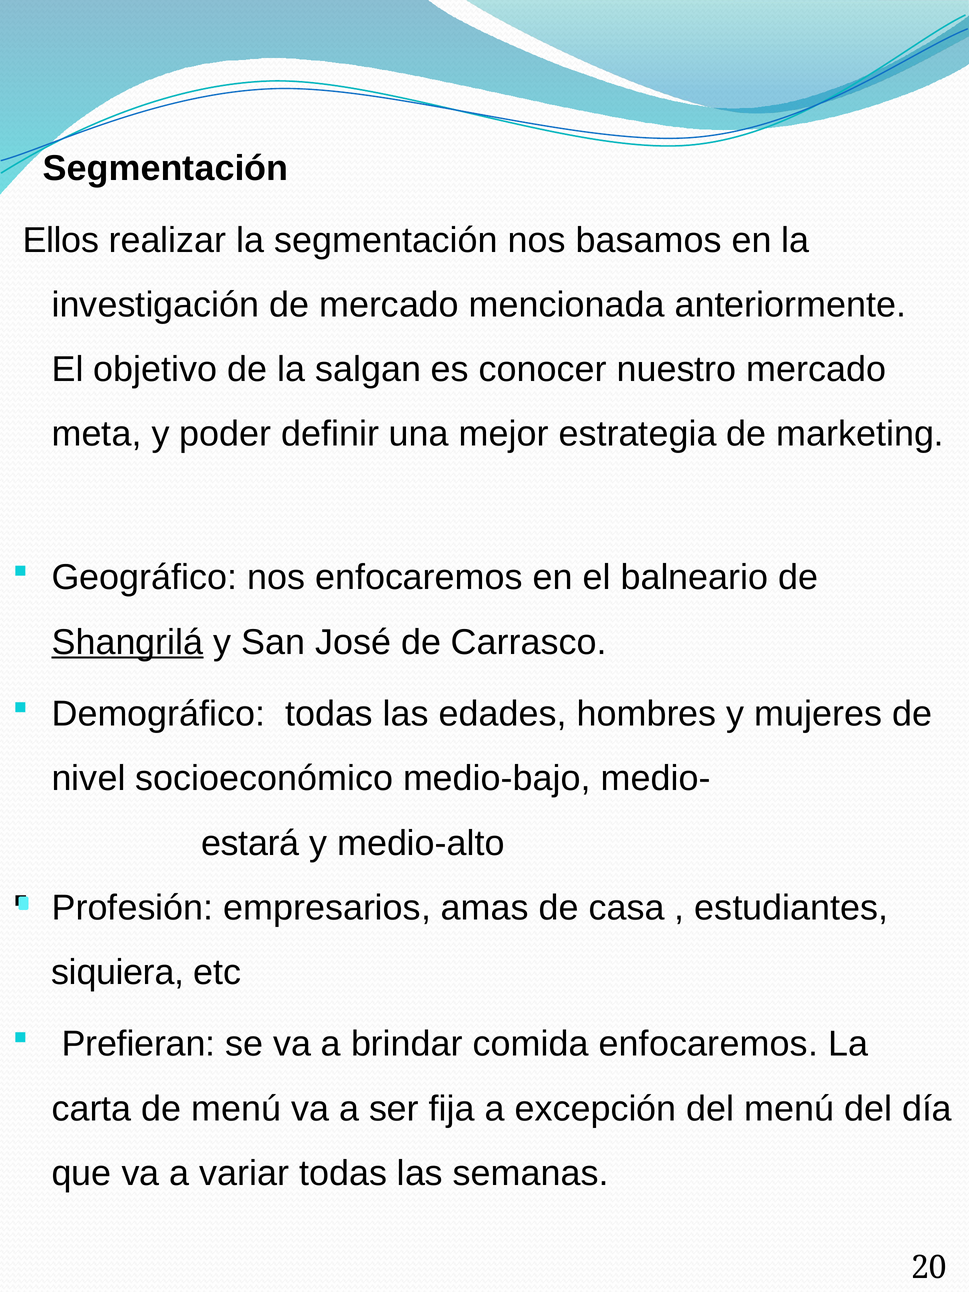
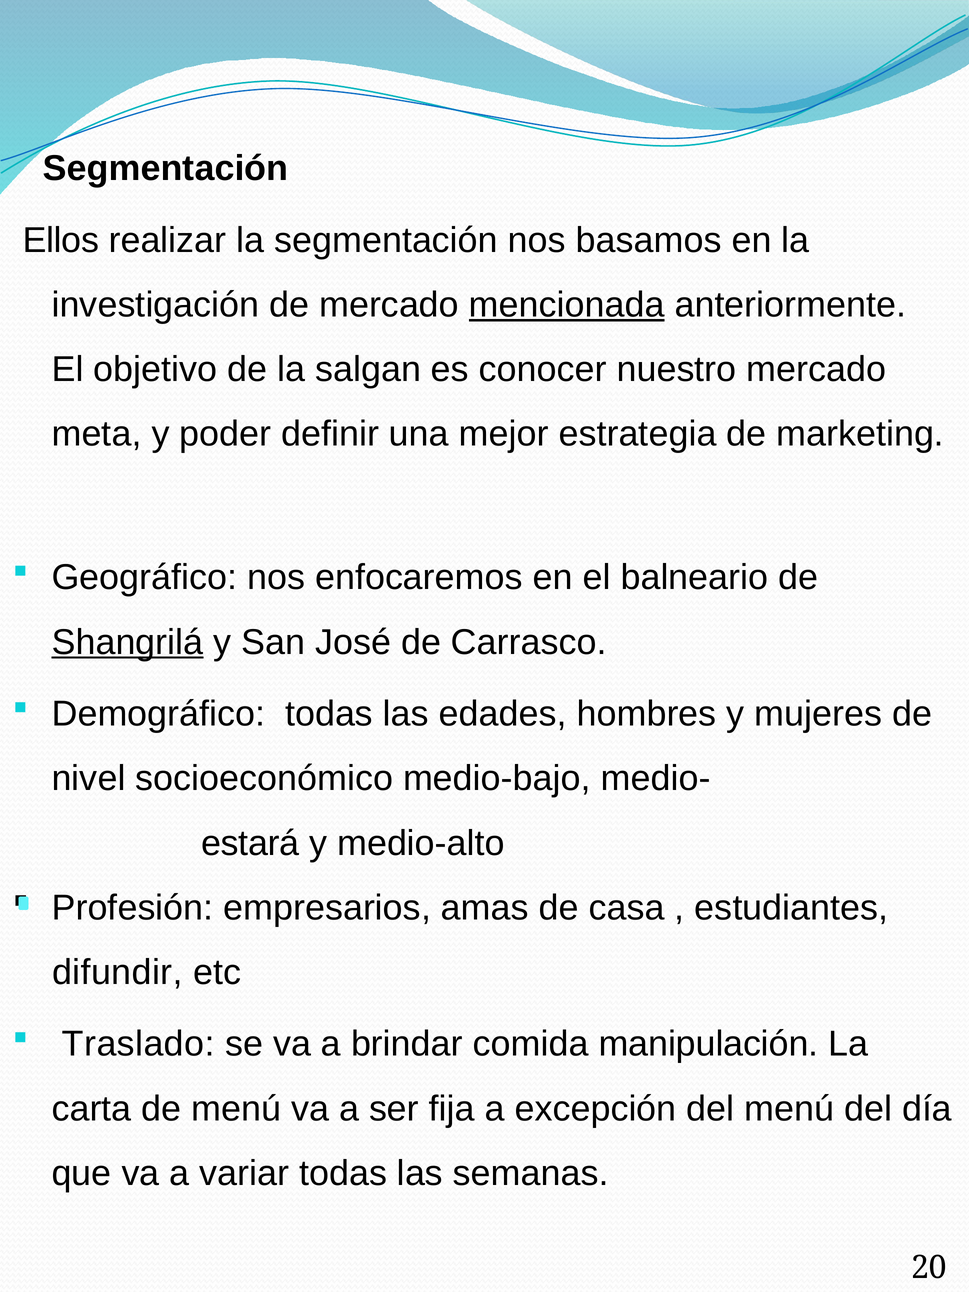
mencionada underline: none -> present (567, 305)
siquiera: siquiera -> difundir (117, 972)
Prefieran: Prefieran -> Traslado (138, 1044)
comida enfocaremos: enfocaremos -> manipulación (709, 1044)
